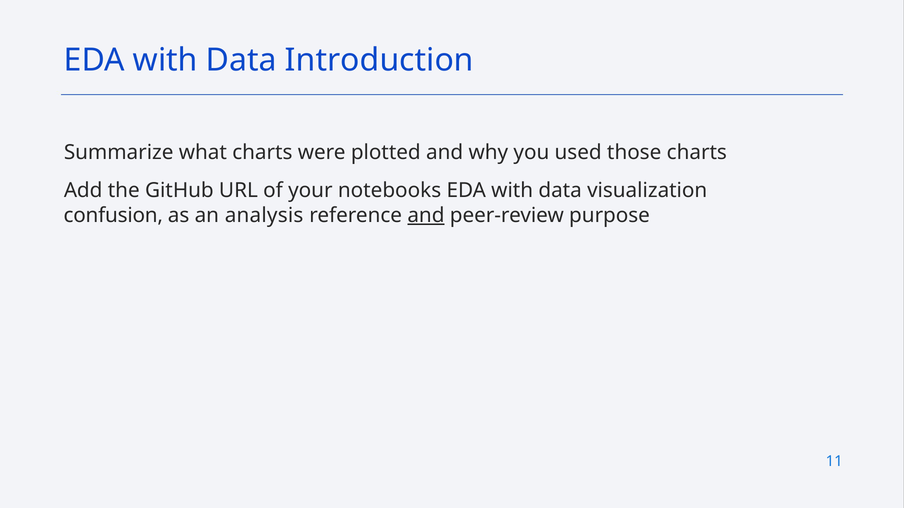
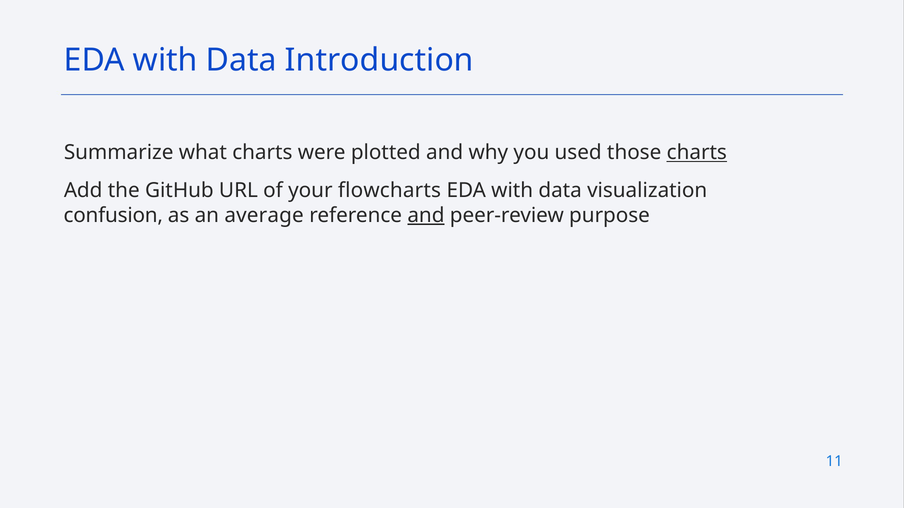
charts underline: none -> present (697, 153)
notebooks: notebooks -> flowcharts (389, 191)
analysis: analysis -> average (264, 216)
